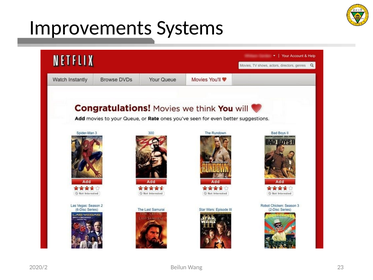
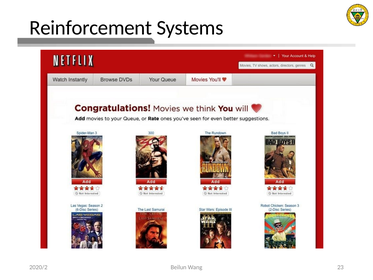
Improvements: Improvements -> Reinforcement (91, 28)
